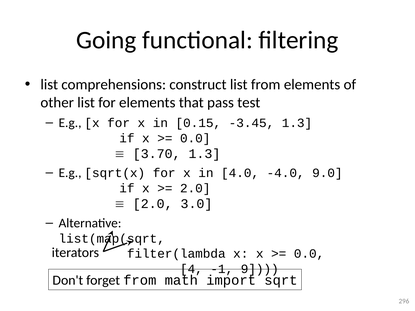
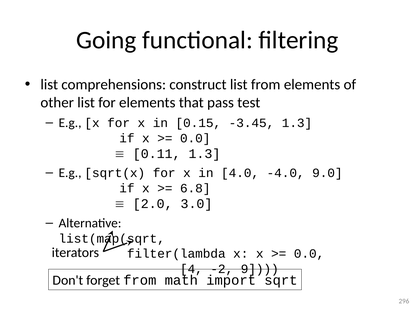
3.70: 3.70 -> 0.11 (157, 154)
2.0: 2.0 -> 6.8 (195, 189)
-1: -1 -> -2 (222, 269)
